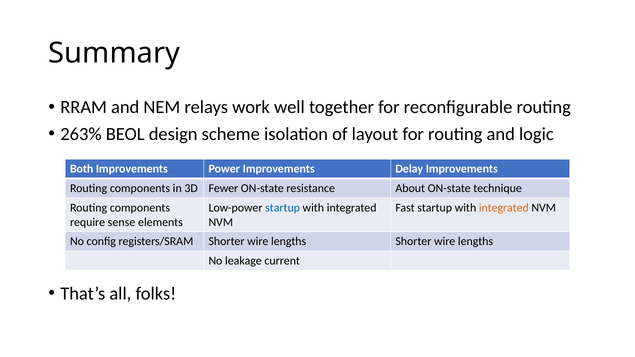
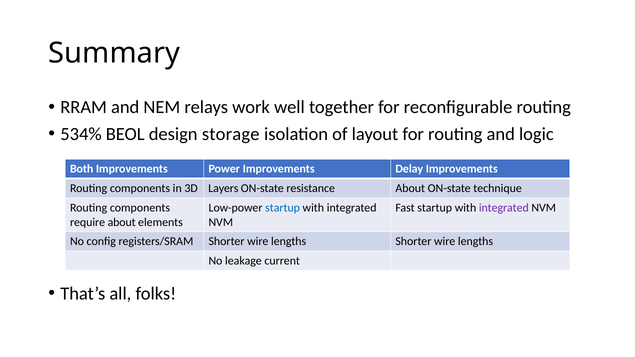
263%: 263% -> 534% (81, 134)
scheme: scheme -> storage (231, 134)
Fewer: Fewer -> Layers (223, 188)
integrated colour: orange -> purple (504, 208)
require sense: sense -> about (122, 222)
